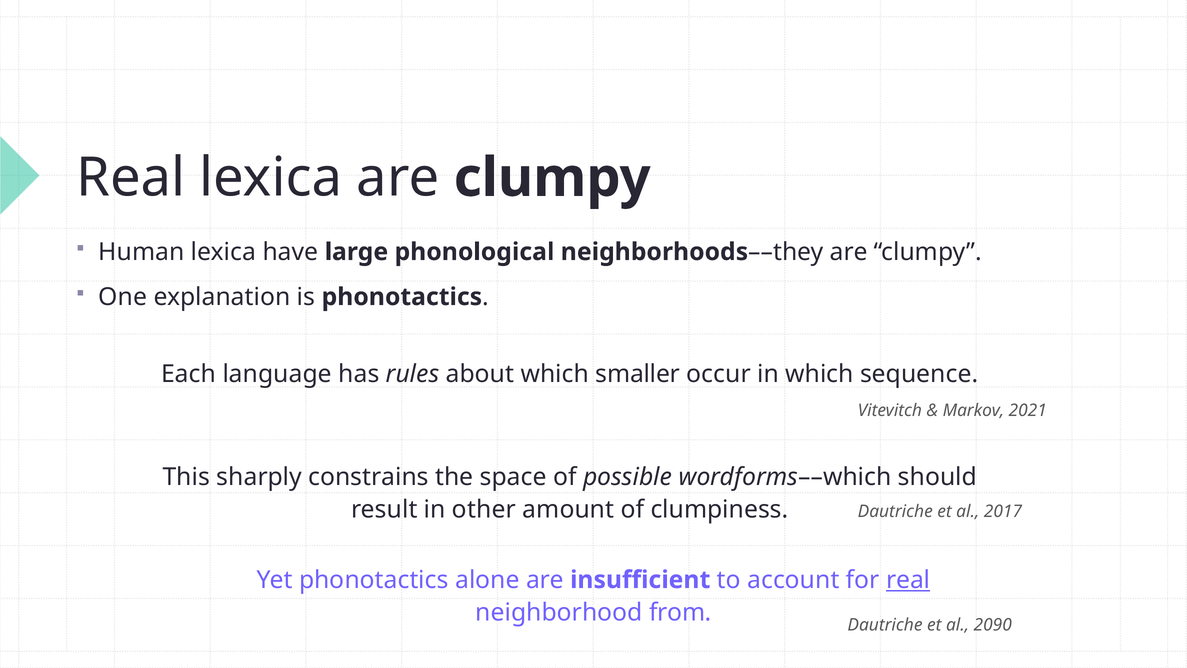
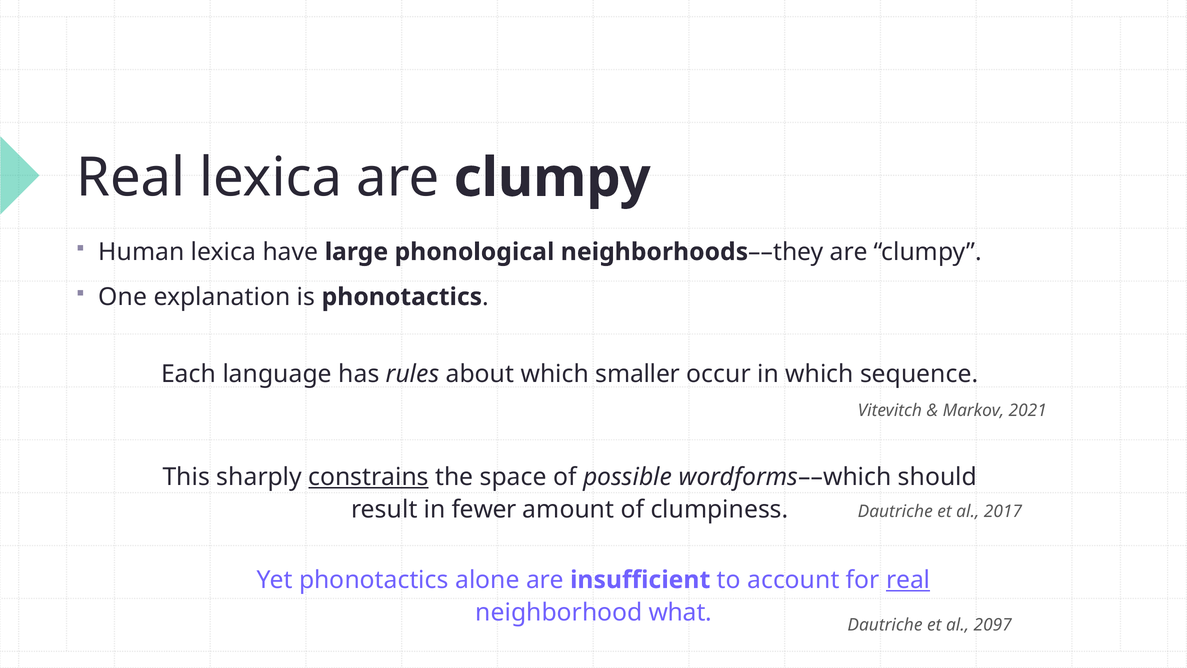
constrains underline: none -> present (369, 477)
other: other -> fewer (484, 509)
from: from -> what (680, 612)
2090: 2090 -> 2097 (993, 625)
